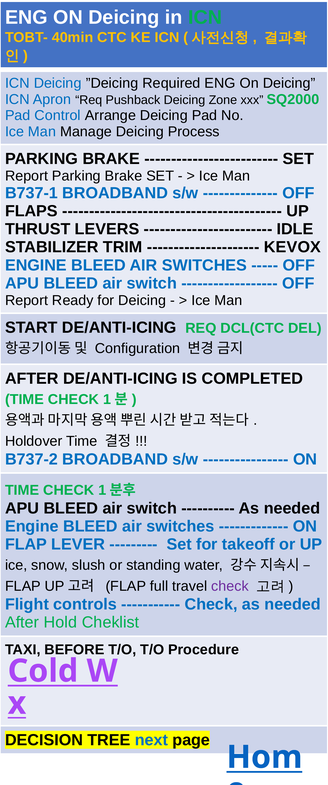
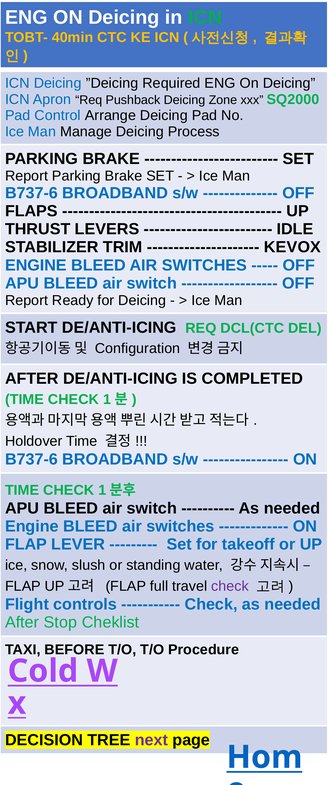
B737-1: B737-1 -> B737-6 (31, 193)
B737-2: B737-2 -> B737-6 (31, 459)
Hold: Hold -> Stop (60, 622)
next colour: blue -> purple (151, 740)
